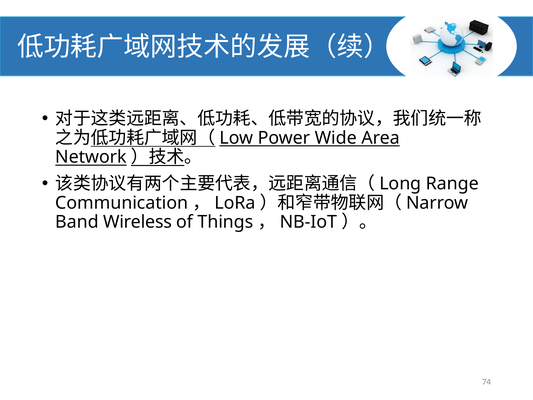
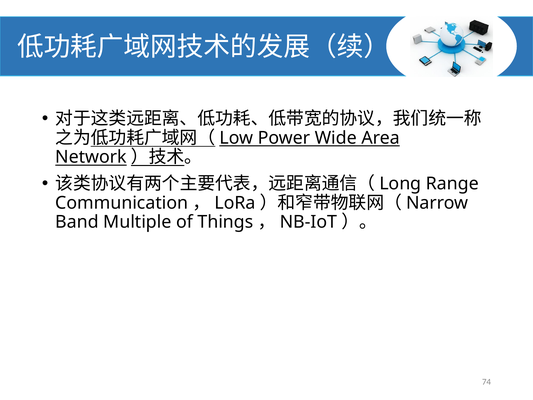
Wireless: Wireless -> Multiple (137, 222)
